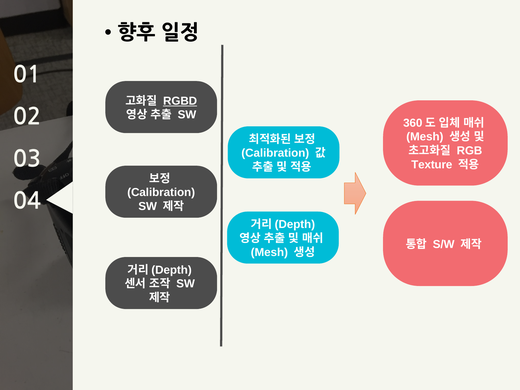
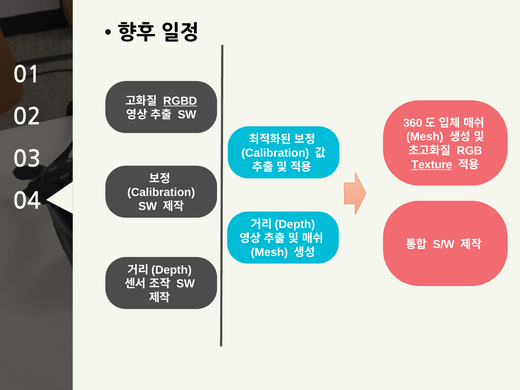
Texture underline: none -> present (432, 165)
